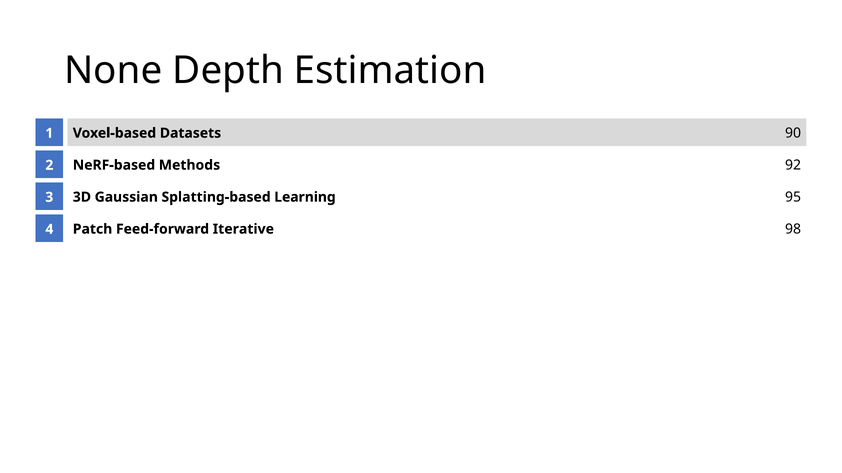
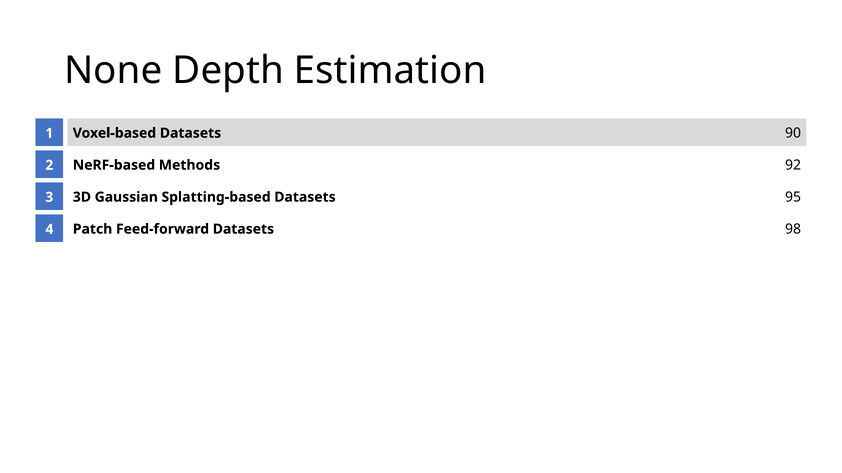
Splatting-based Learning: Learning -> Datasets (305, 197)
Feed-forward Iterative: Iterative -> Datasets (243, 229)
